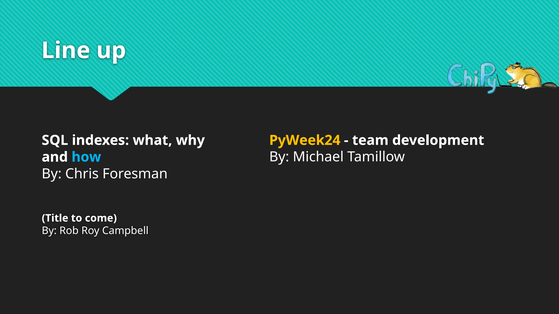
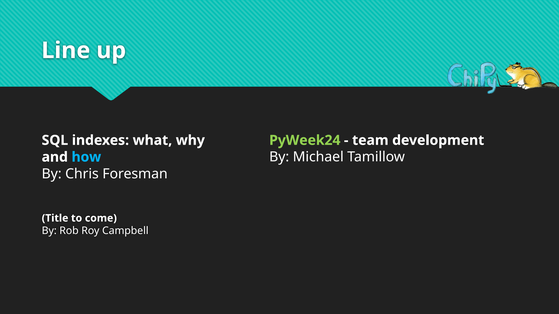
PyWeek24 colour: yellow -> light green (305, 140)
